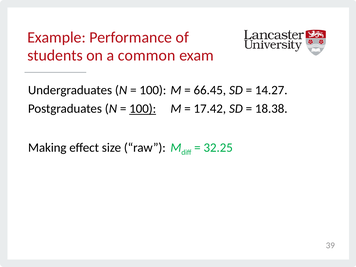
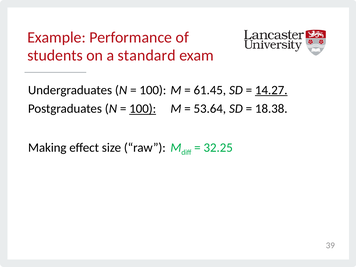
common: common -> standard (147, 55)
66.45: 66.45 -> 61.45 (210, 90)
14.27 underline: none -> present (271, 90)
17.42: 17.42 -> 53.64 (210, 109)
